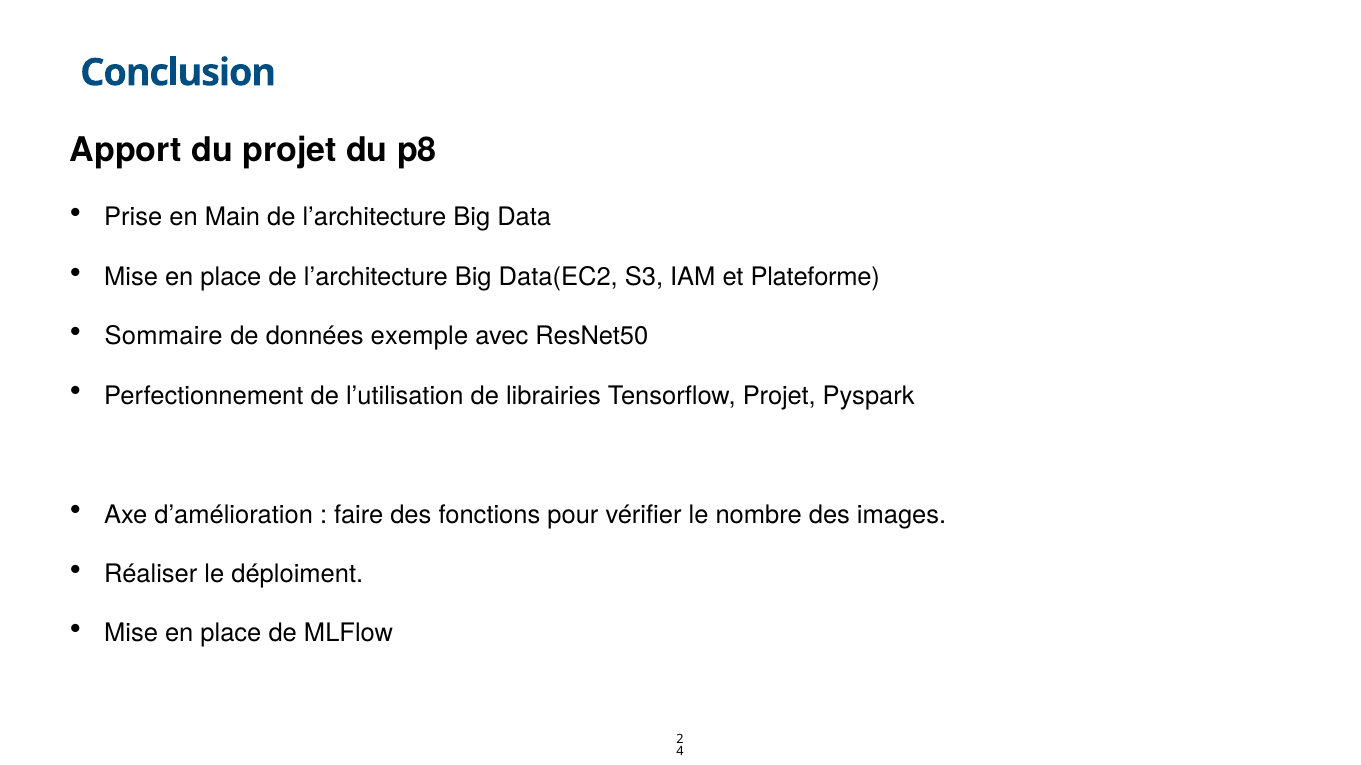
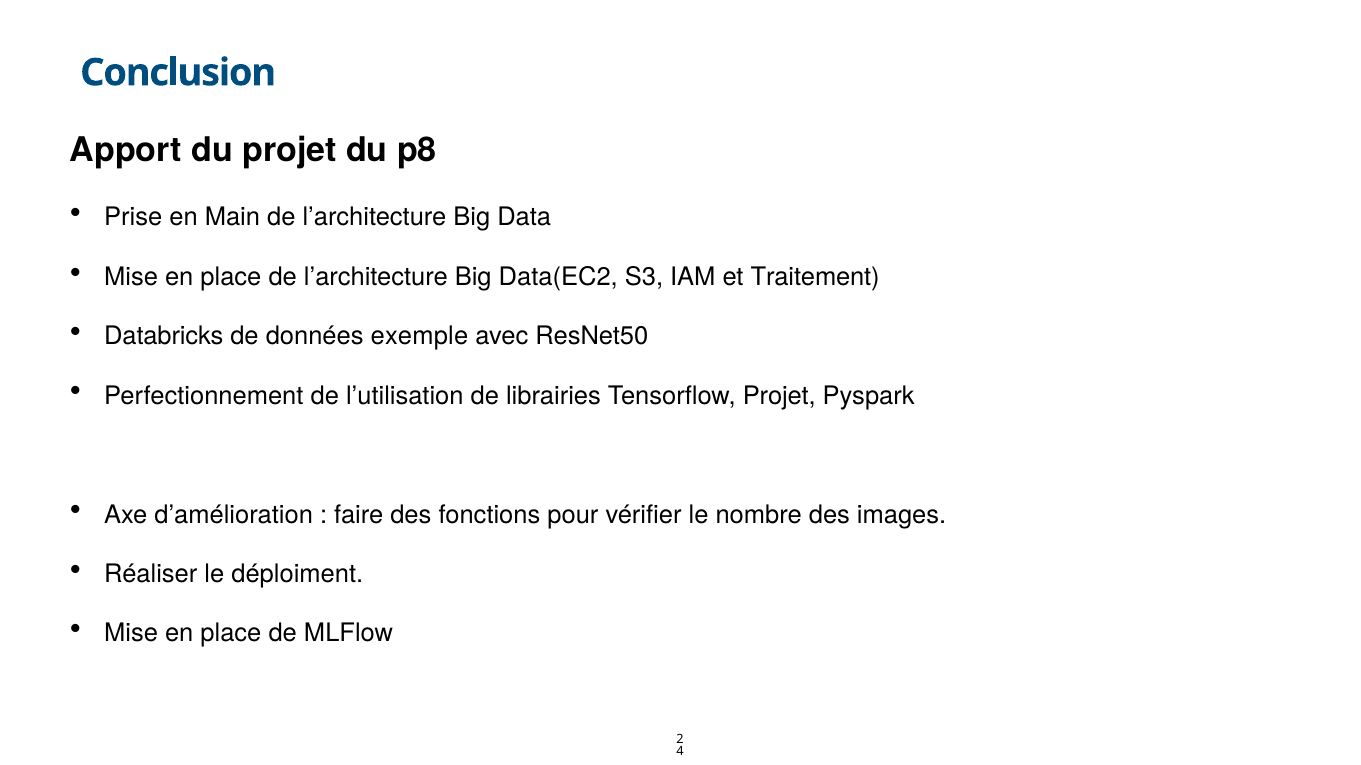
Plateforme: Plateforme -> Traitement (815, 277)
Sommaire: Sommaire -> Databricks (164, 337)
